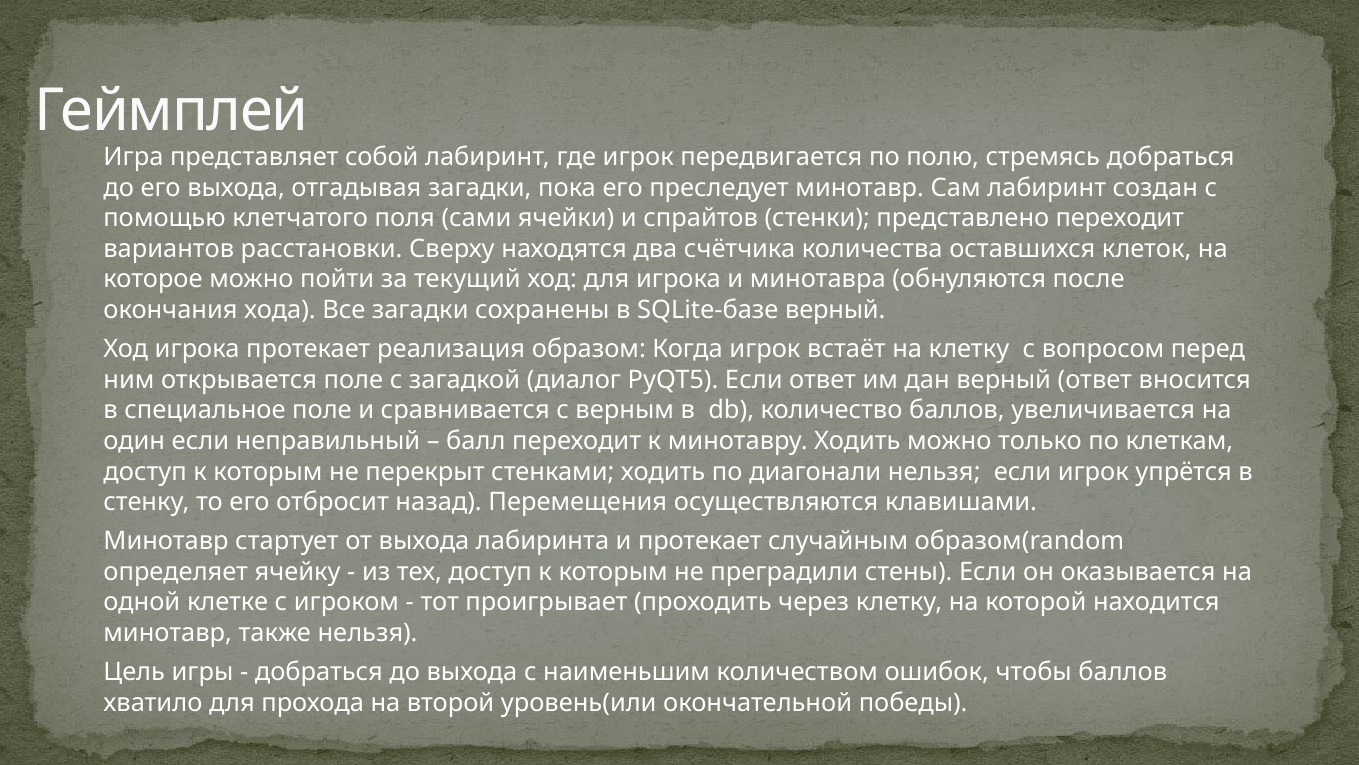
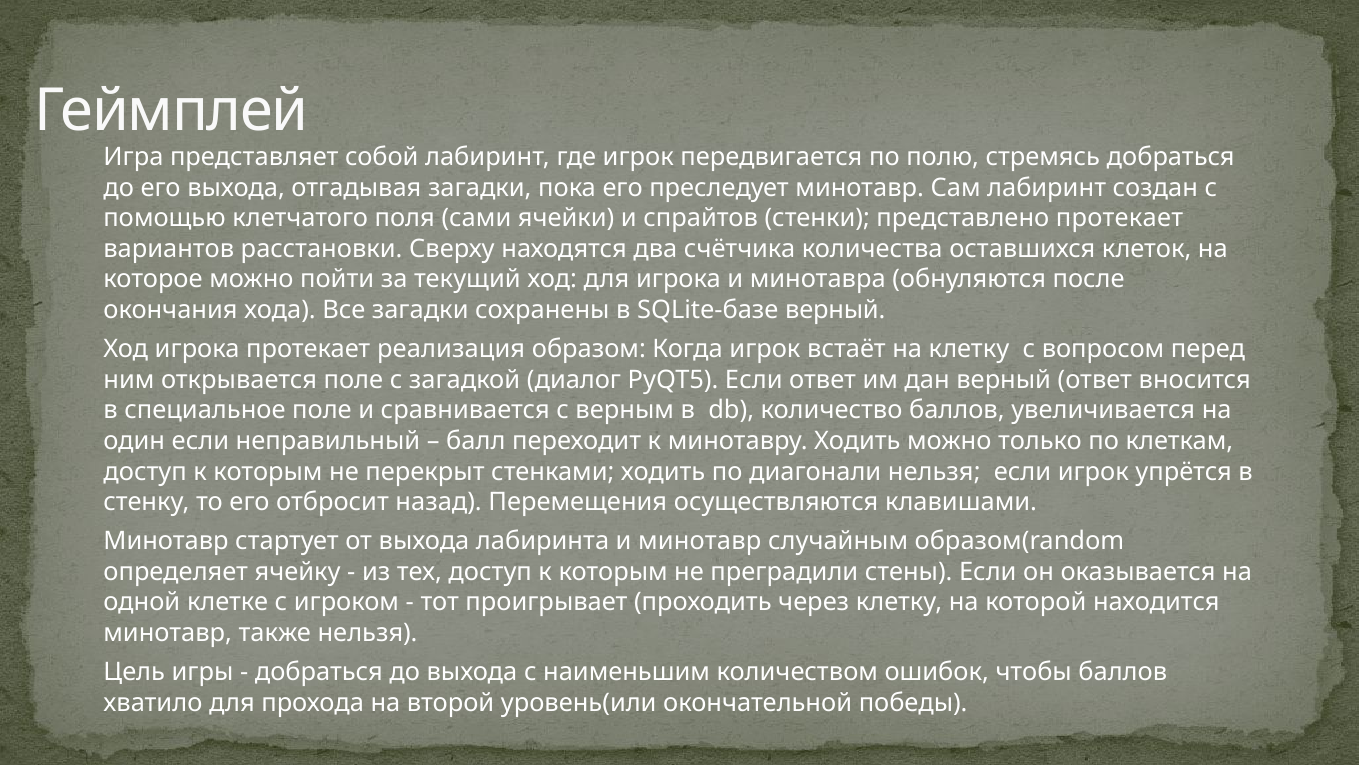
представлено переходит: переходит -> протекает (1120, 218)
и протекает: протекает -> минотавр (700, 541)
